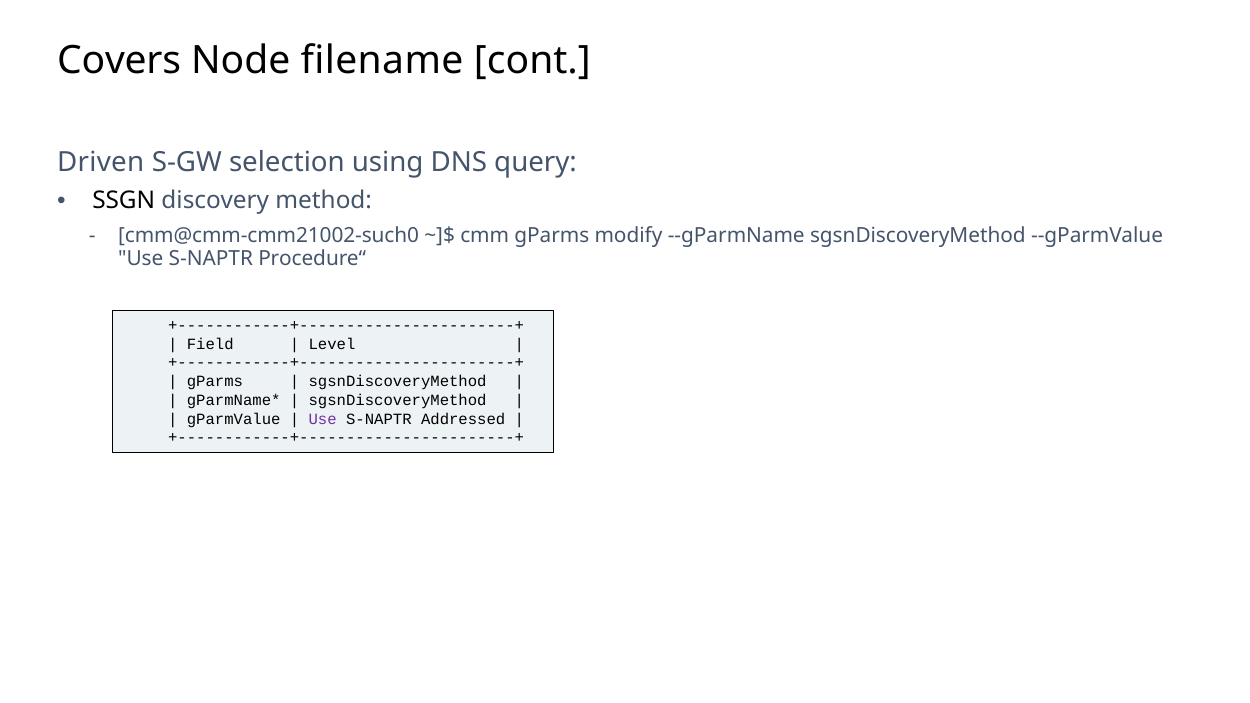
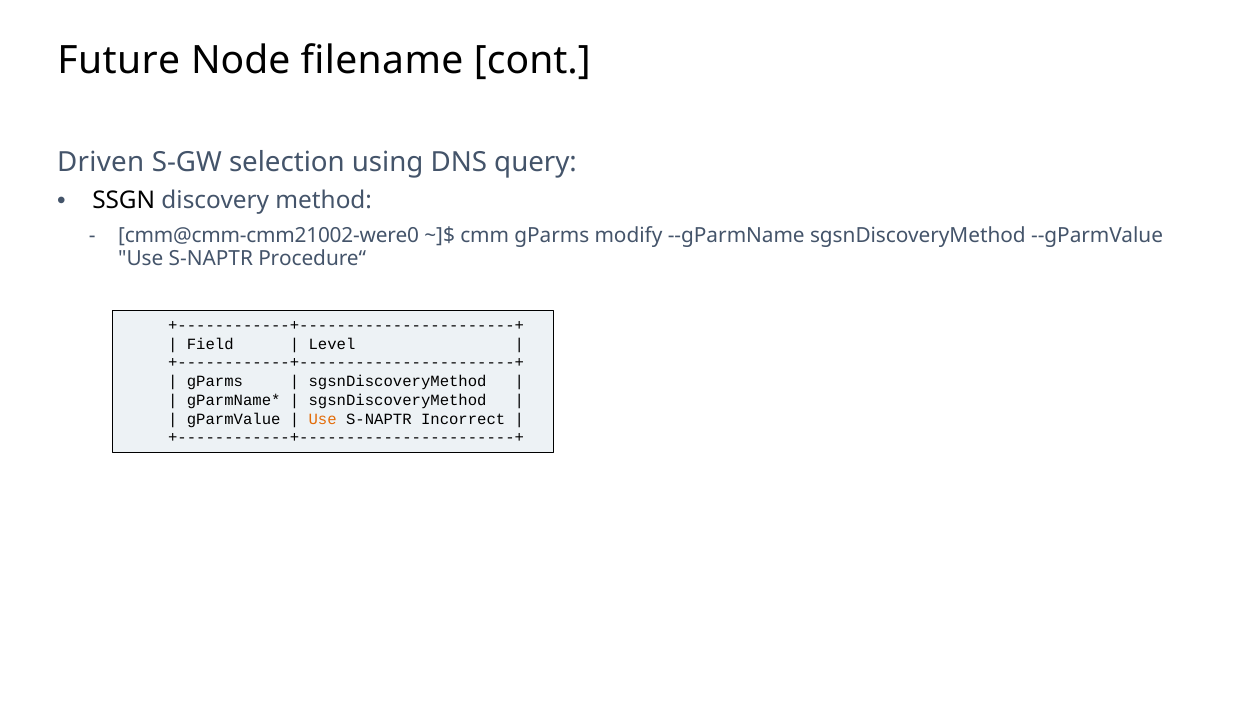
Covers: Covers -> Future (119, 61)
cmm@cmm-cmm21002-such0: cmm@cmm-cmm21002-such0 -> cmm@cmm-cmm21002-were0 (269, 236)
Use colour: purple -> orange (323, 419)
Addressed: Addressed -> Incorrect (463, 419)
